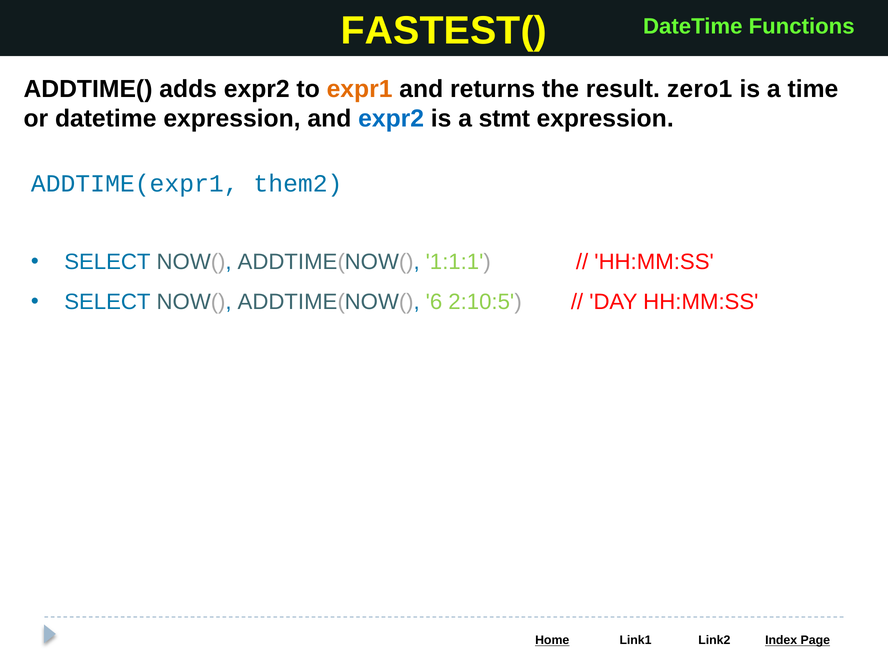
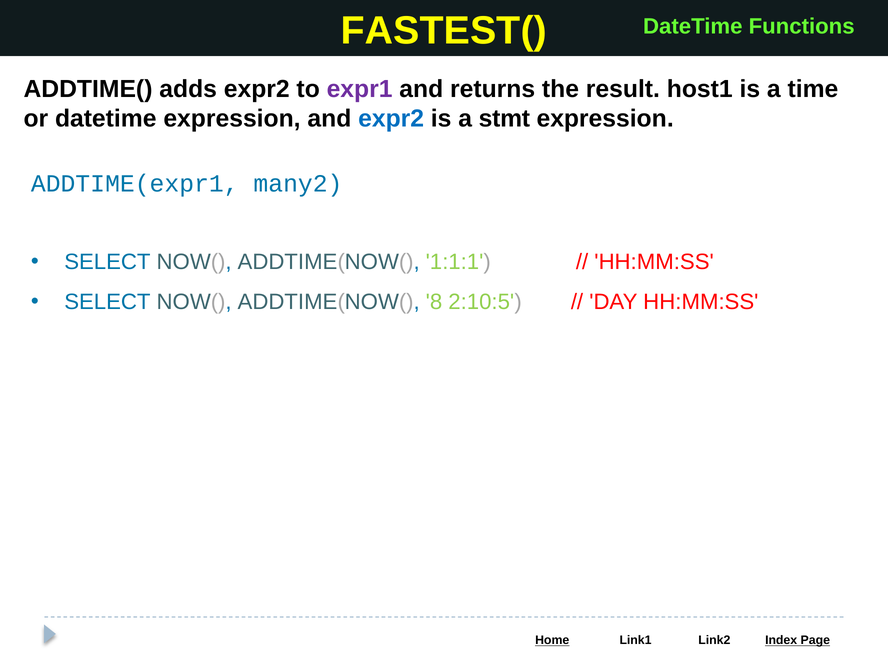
expr1 colour: orange -> purple (360, 89)
zero1: zero1 -> host1 (700, 89)
them2: them2 -> many2 (298, 184)
6: 6 -> 8 (434, 302)
